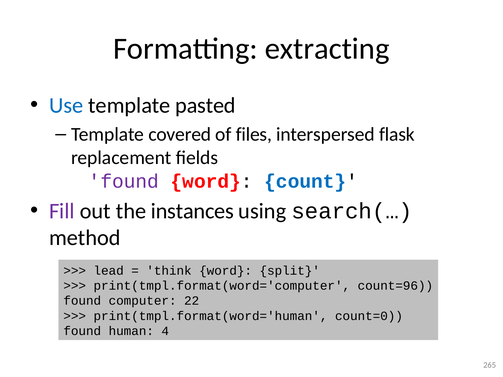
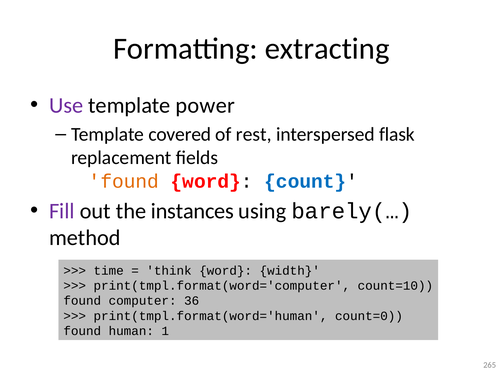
Use colour: blue -> purple (66, 106)
pasted: pasted -> power (205, 106)
files: files -> rest (254, 134)
found colour: purple -> orange (124, 181)
search(…: search(… -> barely(… (352, 211)
lead: lead -> time (109, 271)
split: split -> width (290, 271)
count=96: count=96 -> count=10 (395, 286)
22: 22 -> 36 (192, 301)
4: 4 -> 1 (165, 331)
